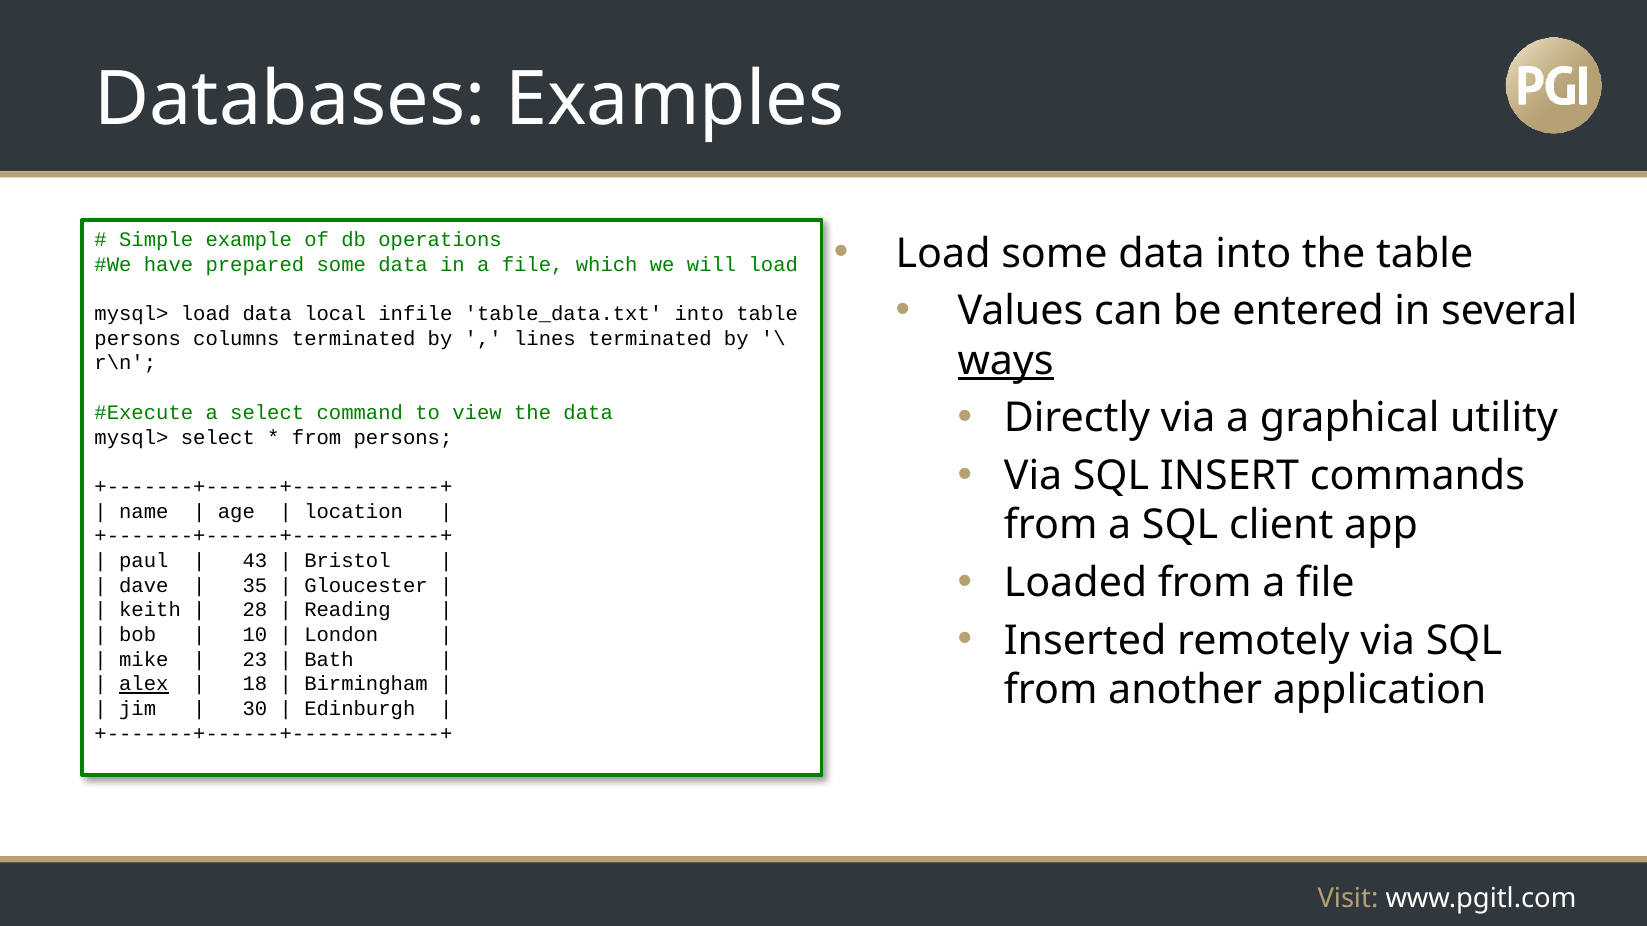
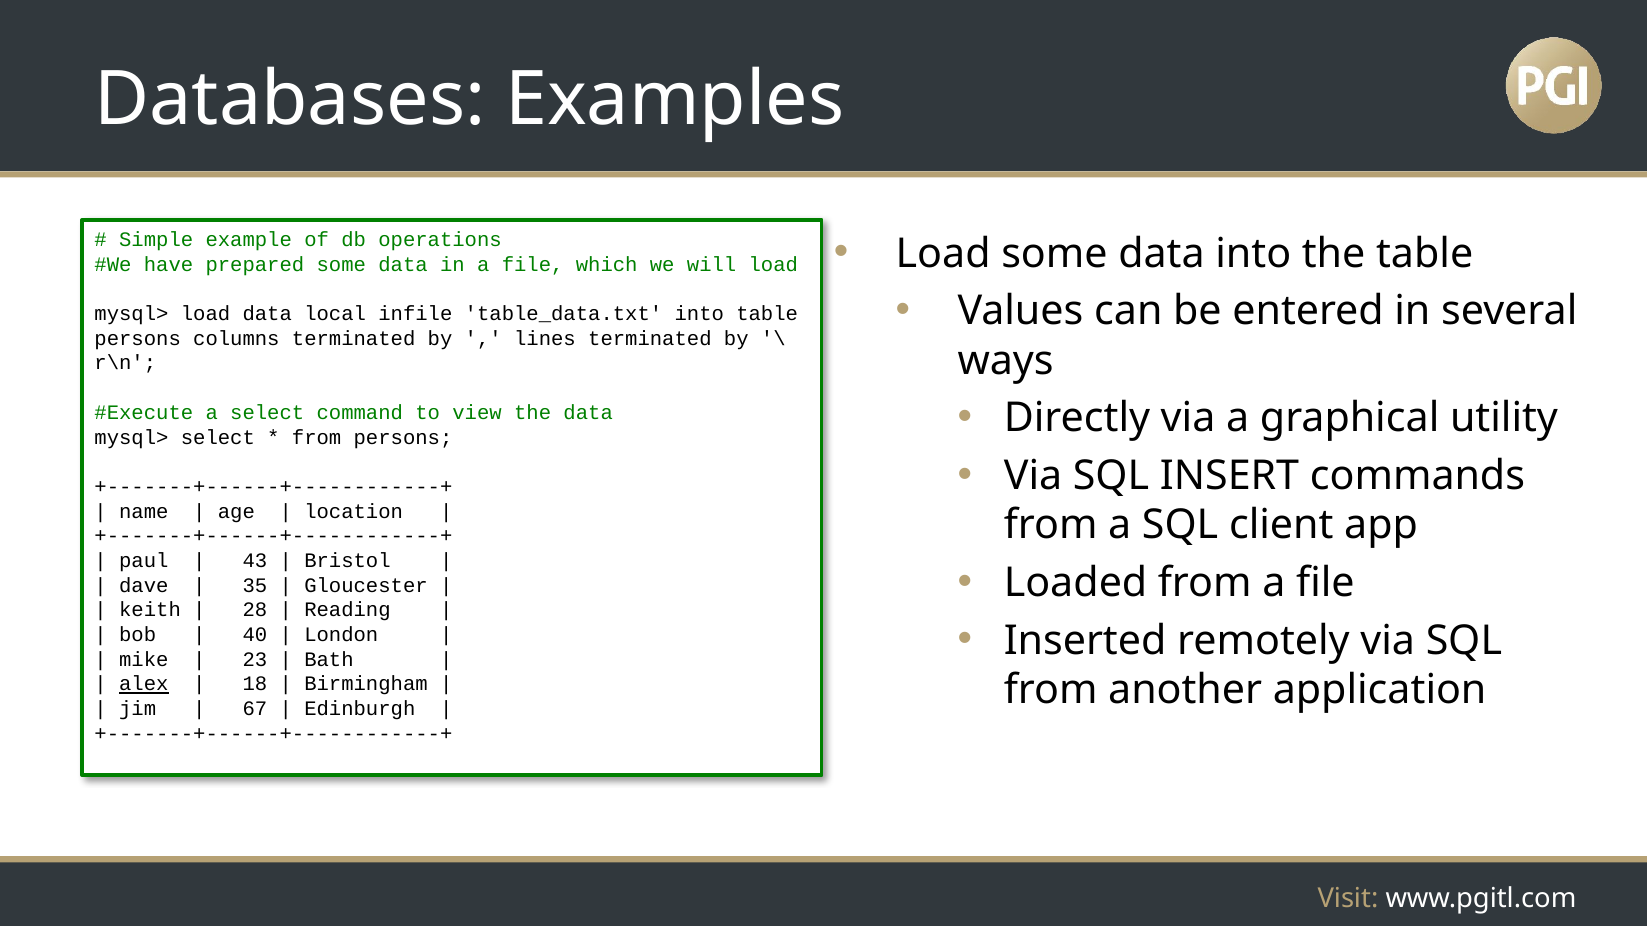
ways underline: present -> none (1006, 361)
10: 10 -> 40 (255, 635)
30: 30 -> 67 (255, 709)
